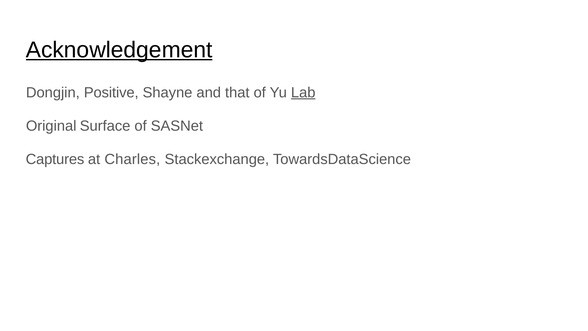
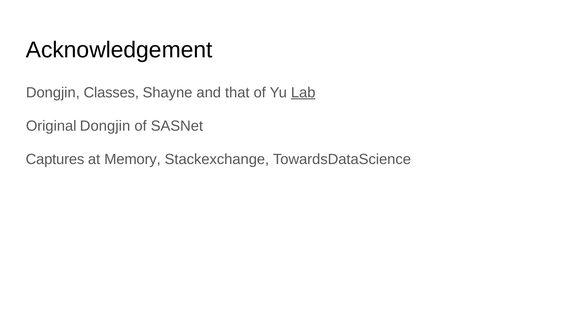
Acknowledgement underline: present -> none (119, 50)
Positive: Positive -> Classes (111, 92)
Original Surface: Surface -> Dongjin (105, 126)
Charles: Charles -> Memory (132, 159)
